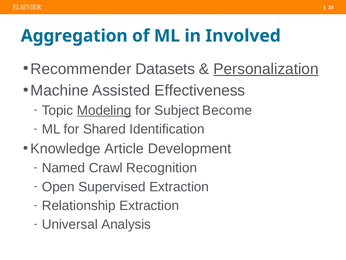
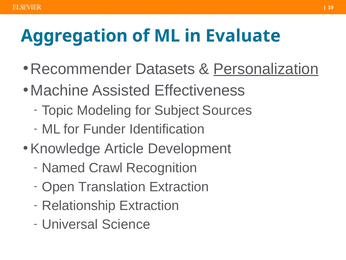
Involved: Involved -> Evaluate (243, 36)
Modeling underline: present -> none (104, 110)
Become: Become -> Sources (227, 110)
Shared: Shared -> Funder (104, 129)
Supervised: Supervised -> Translation (112, 186)
Analysis: Analysis -> Science (126, 224)
